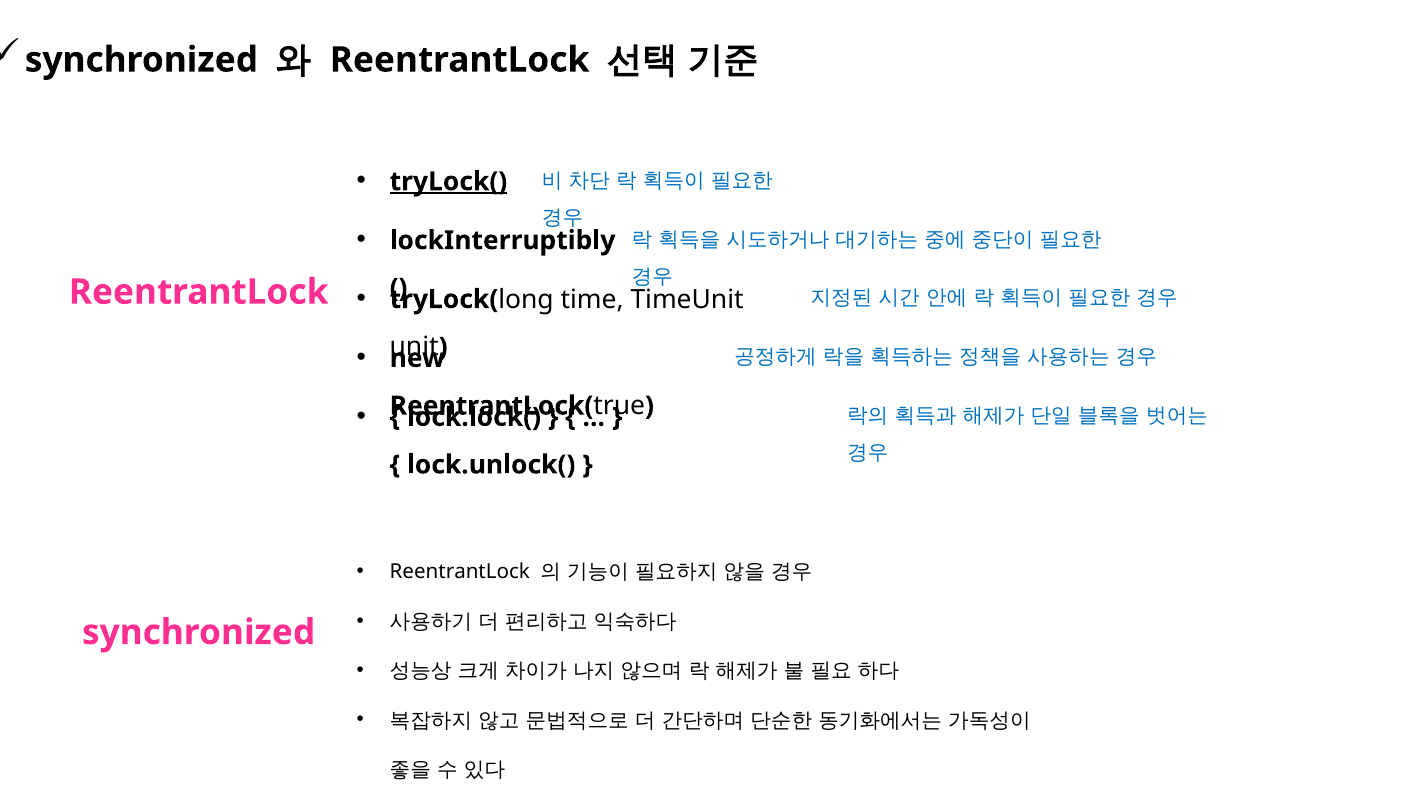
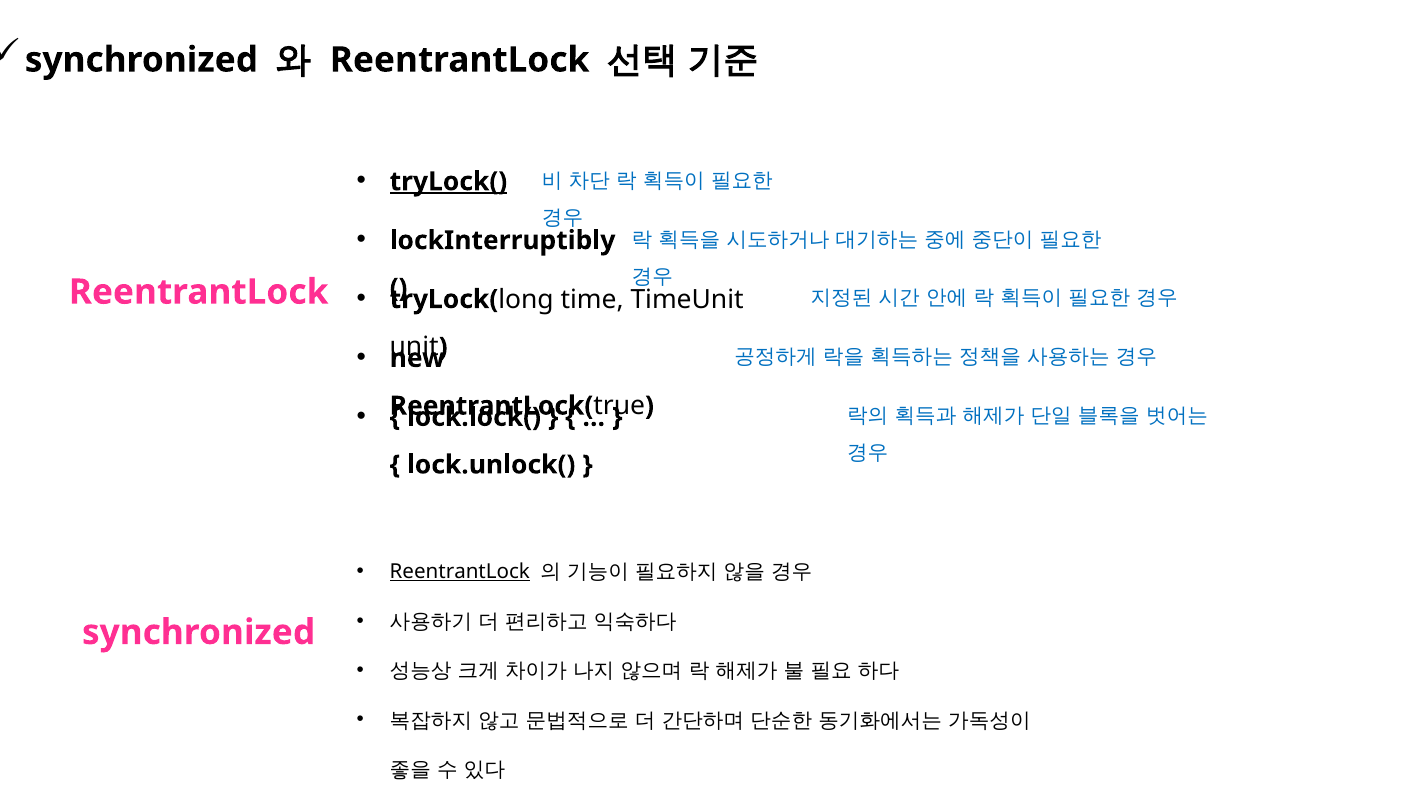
ReentrantLock underline: none -> present (460, 572)
